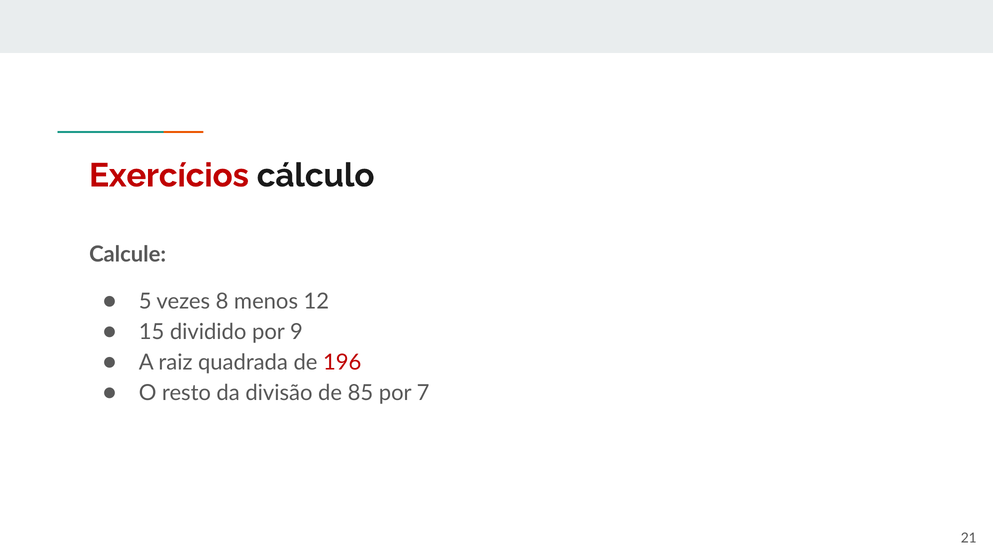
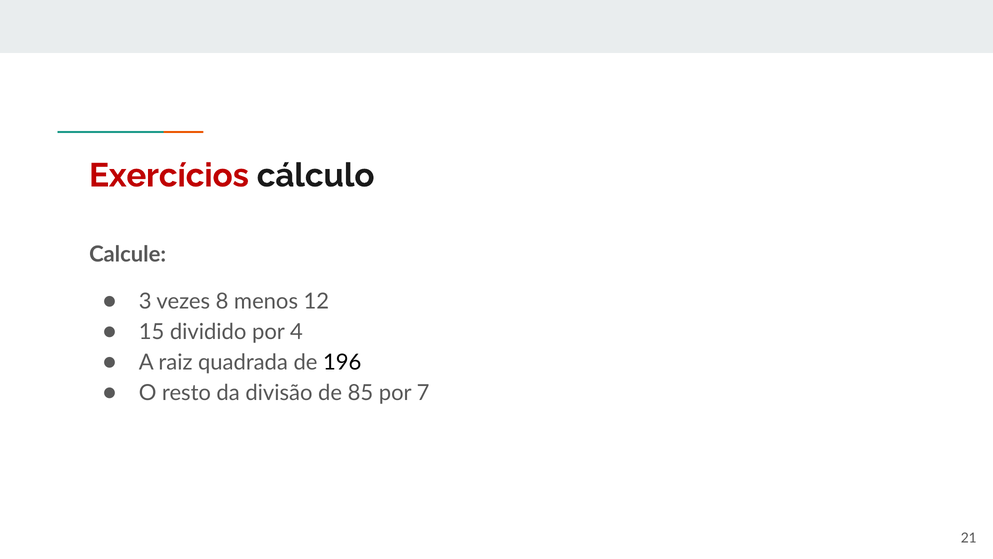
5: 5 -> 3 (145, 301)
9: 9 -> 4 (296, 332)
196 colour: red -> black (342, 362)
